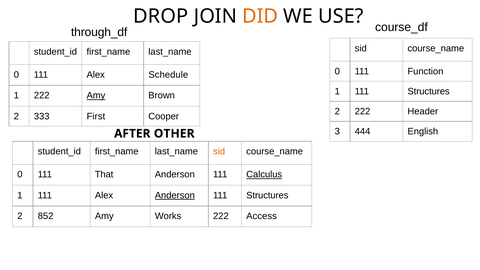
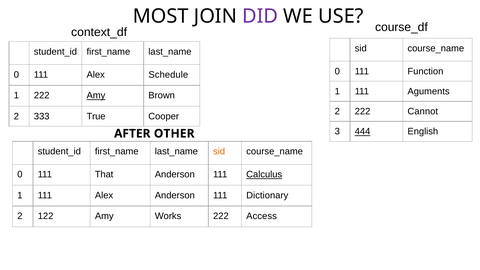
DROP: DROP -> MOST (161, 16)
DID colour: orange -> purple (260, 16)
through_df: through_df -> context_df (99, 32)
1 111 Structures: Structures -> Aguments (429, 91)
Header: Header -> Cannot (423, 111)
First: First -> True (96, 116)
444 underline: none -> present (363, 132)
Anderson underline: present -> none (175, 195)
Structures: Structures -> Dictionary (267, 195)
852: 852 -> 122 (46, 216)
